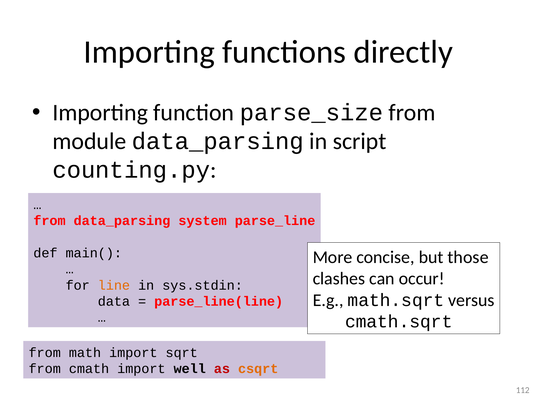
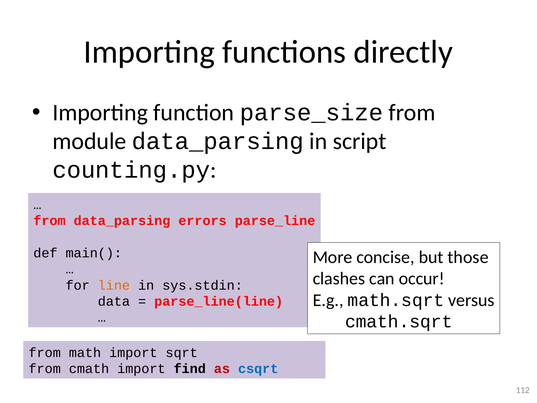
system: system -> errors (203, 221)
well: well -> find (190, 369)
csqrt colour: orange -> blue (258, 369)
